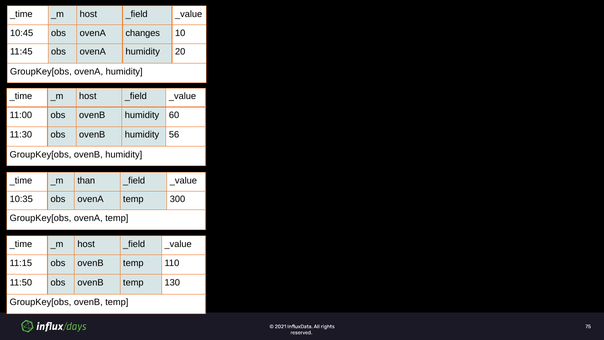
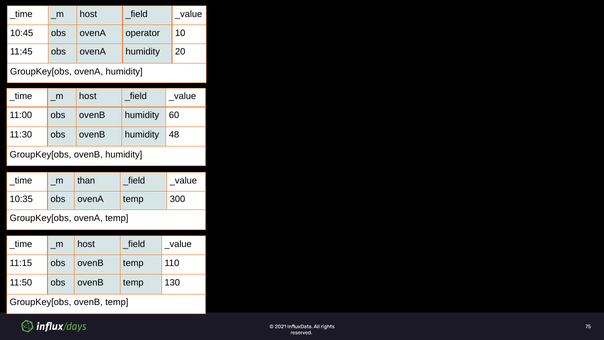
changes: changes -> operator (143, 33)
56: 56 -> 48 (174, 135)
